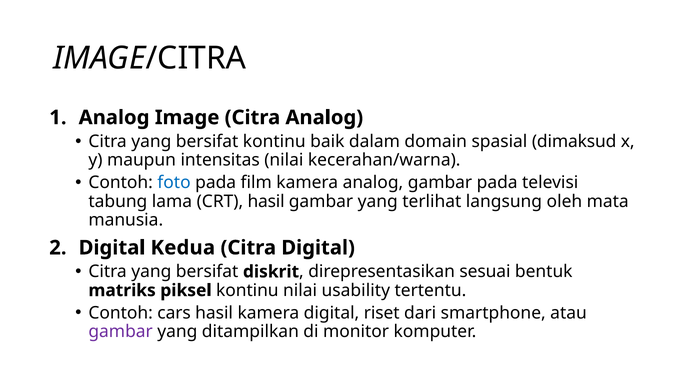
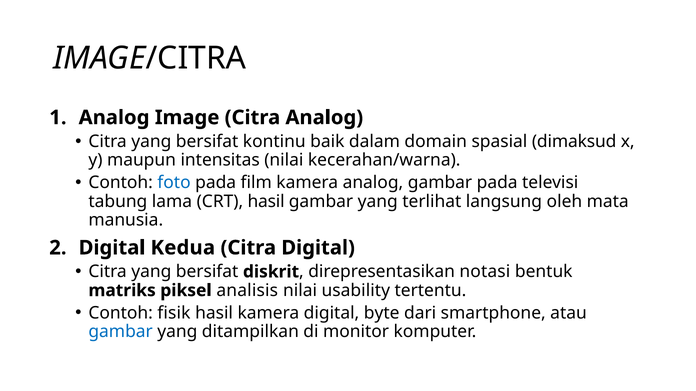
sesuai: sesuai -> notasi (485, 272)
piksel kontinu: kontinu -> analisis (247, 291)
cars: cars -> fisik (174, 313)
riset: riset -> byte (382, 313)
gambar colour: purple -> blue (121, 332)
